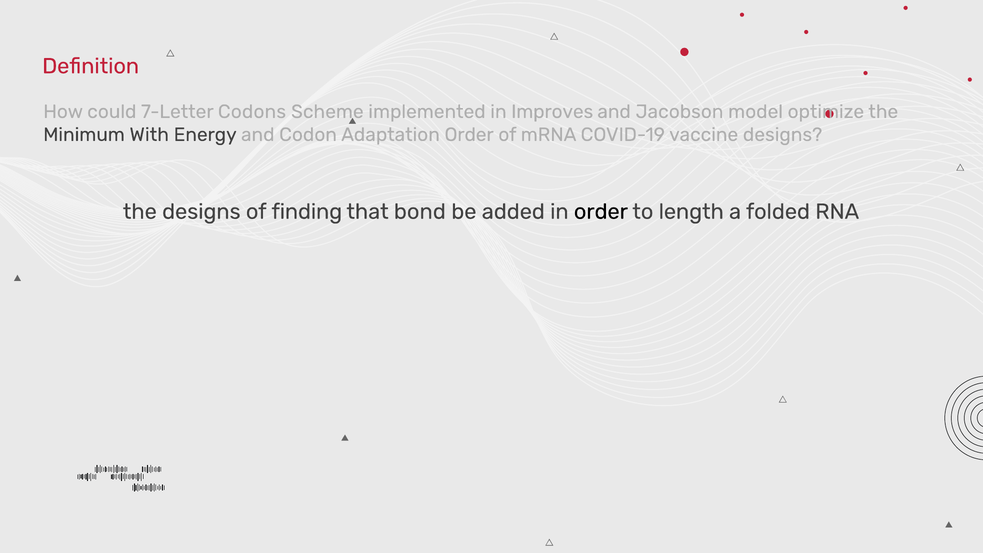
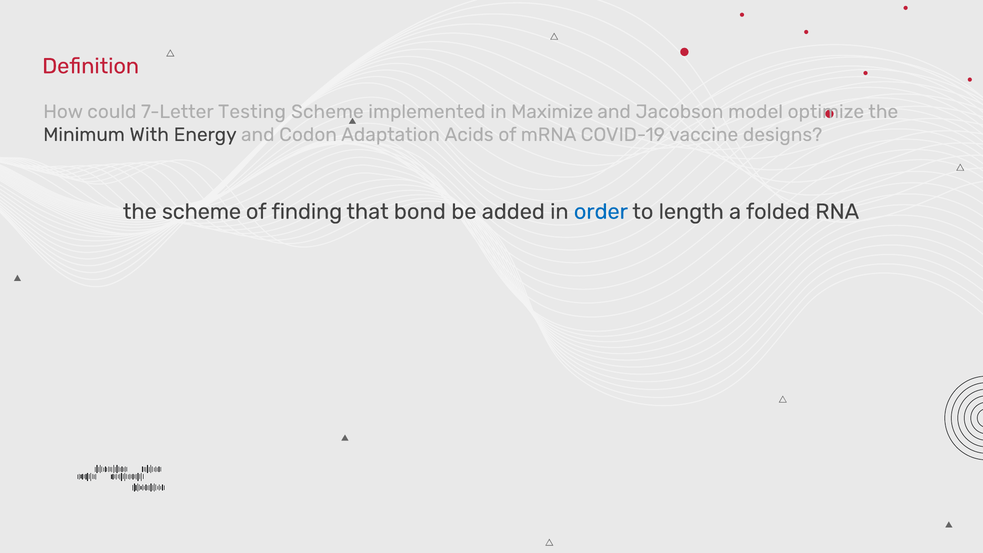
Codons: Codons -> Testing (252, 112)
Improves: Improves -> Maximize (552, 112)
Adaptation Order: Order -> Acids (469, 135)
the designs: designs -> scheme (201, 212)
order colour: black -> blue (601, 212)
